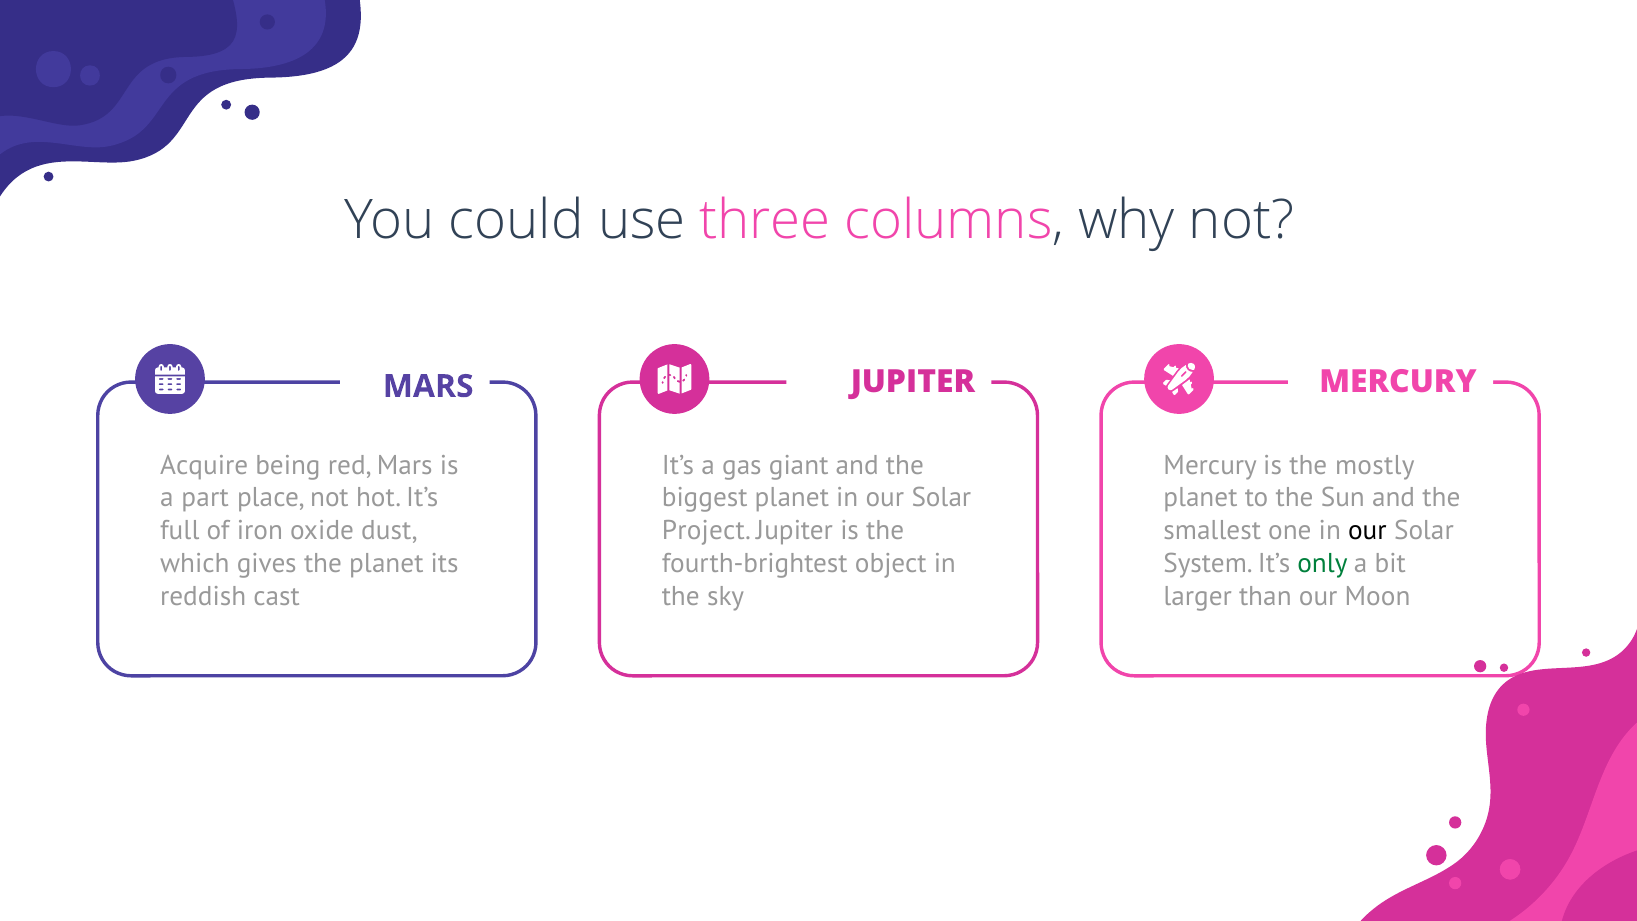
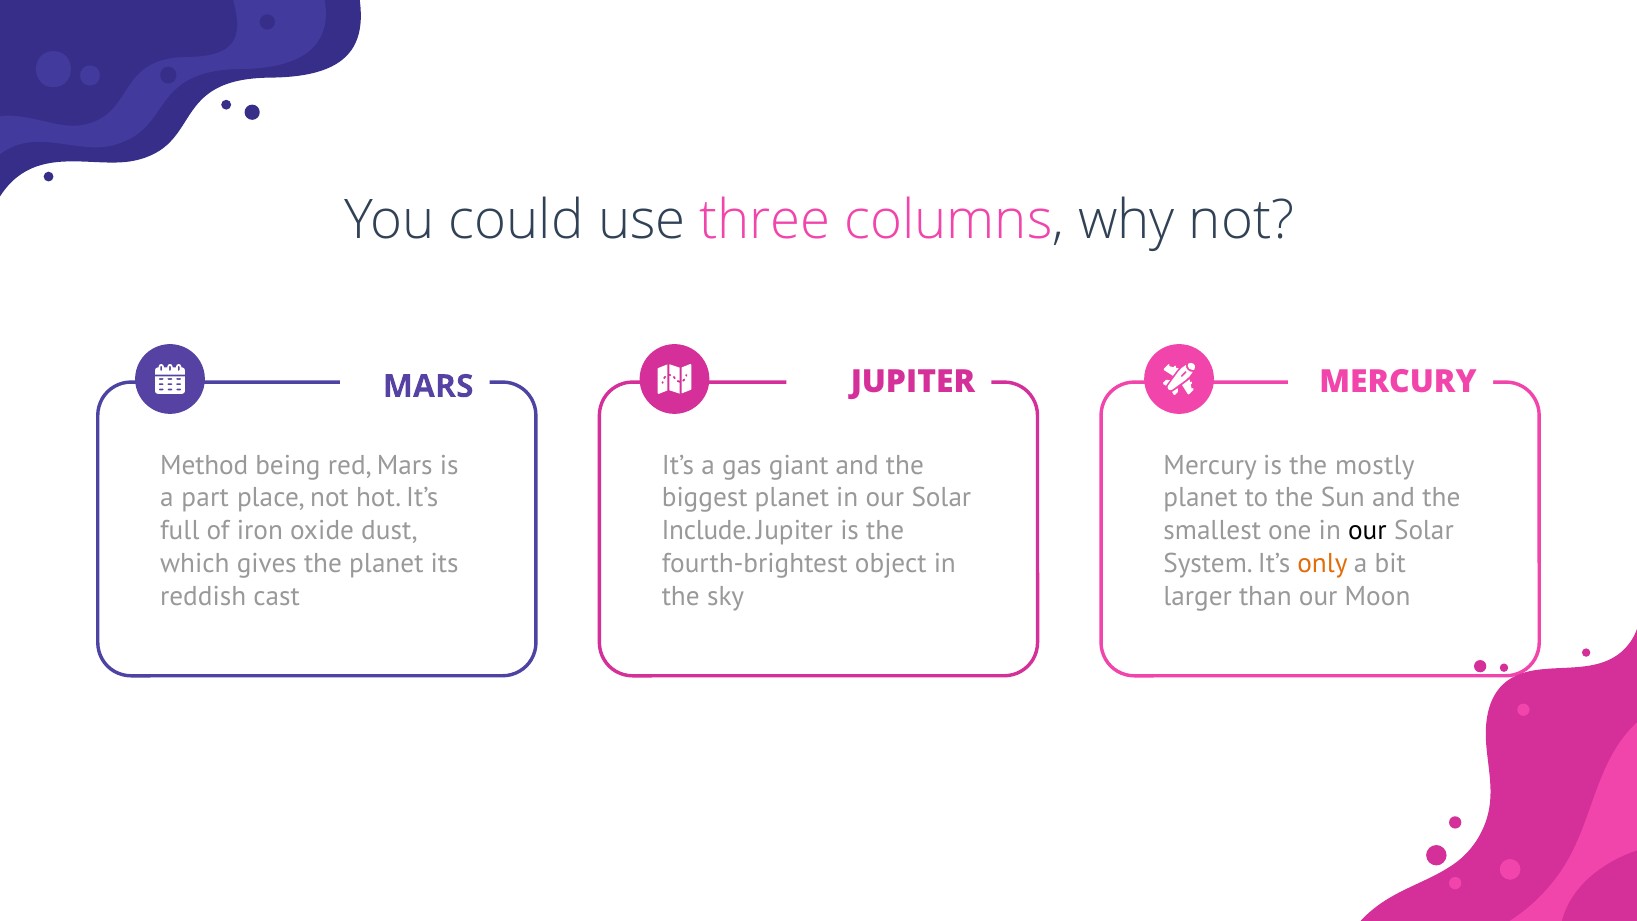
Acquire: Acquire -> Method (204, 465)
Project: Project -> Include (707, 531)
only colour: green -> orange (1322, 563)
